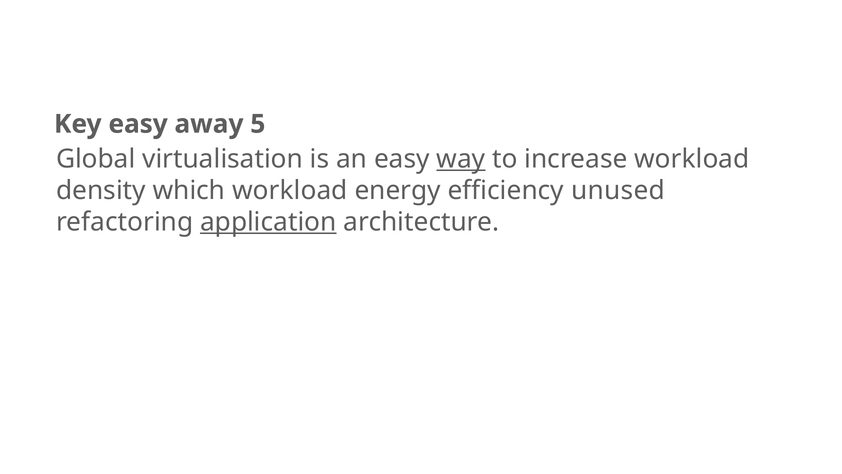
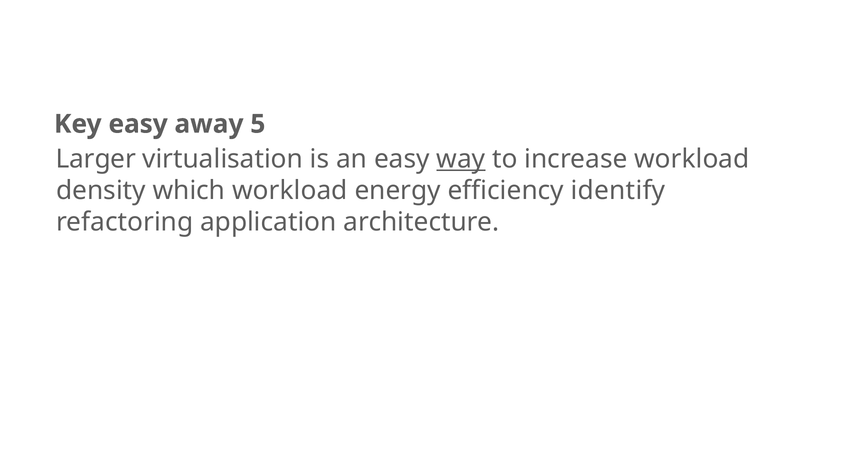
Global: Global -> Larger (96, 159)
unused: unused -> identify (618, 190)
application underline: present -> none (268, 222)
